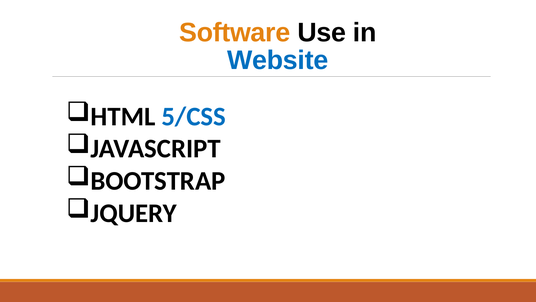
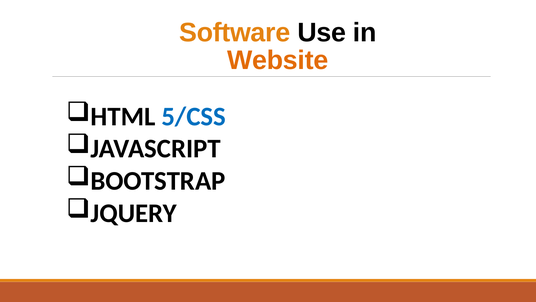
Website colour: blue -> orange (278, 60)
